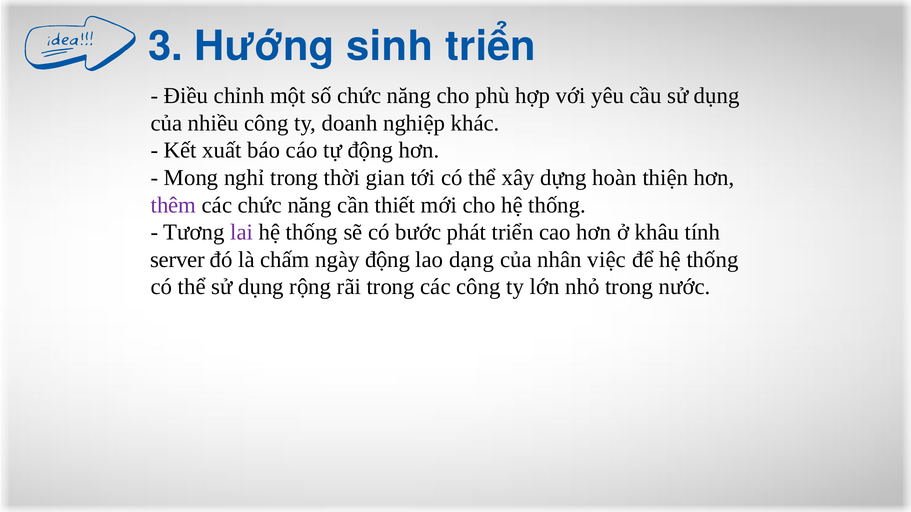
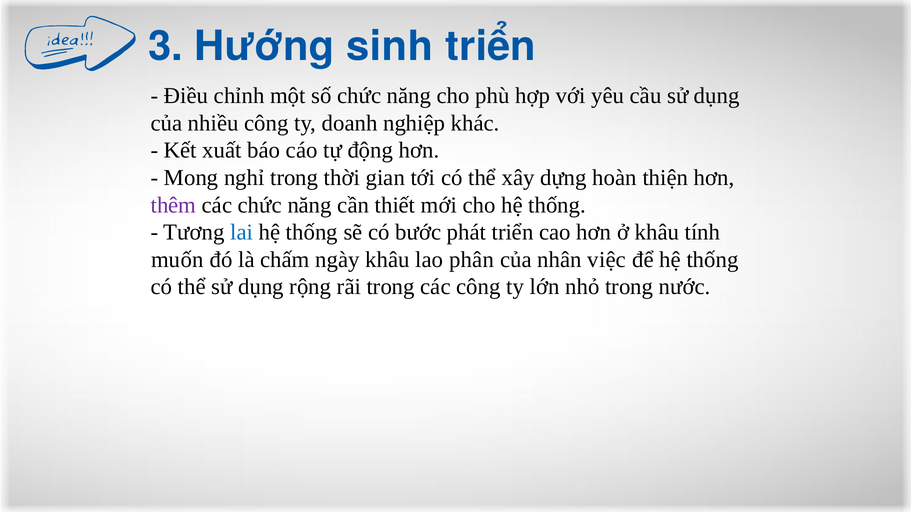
lai colour: purple -> blue (242, 233)
server: server -> muốn (177, 260)
ngày động: động -> khâu (387, 260)
dạng: dạng -> phân (472, 260)
